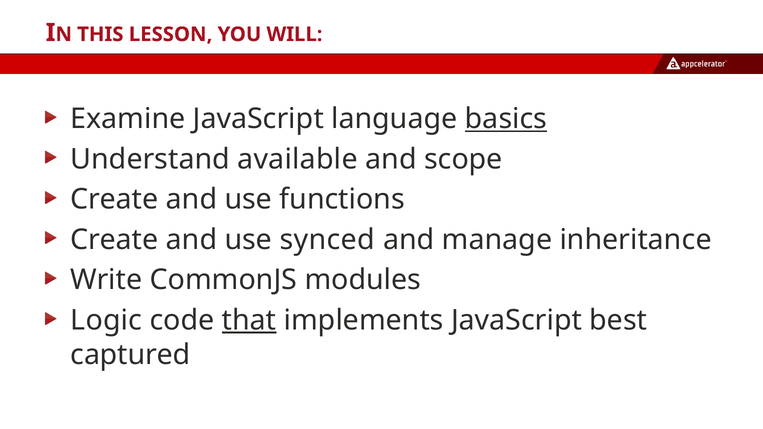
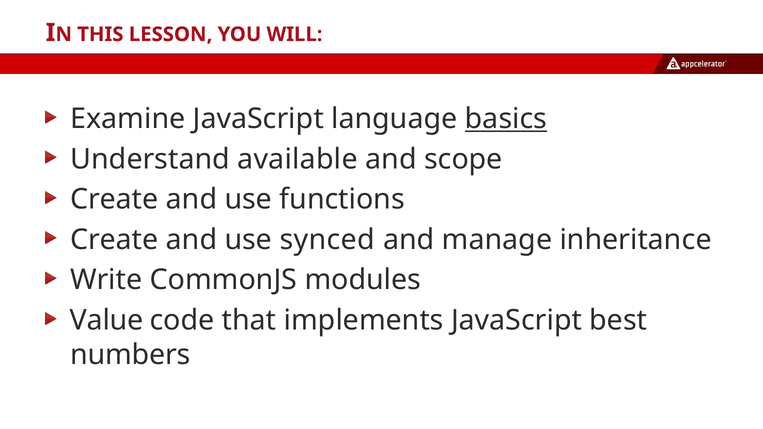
Logic: Logic -> Value (107, 320)
that underline: present -> none (249, 320)
captured: captured -> numbers (130, 355)
